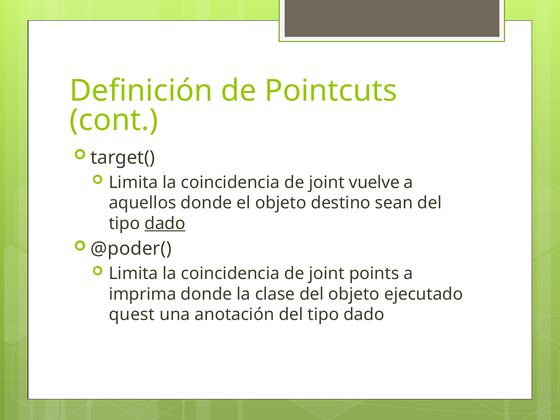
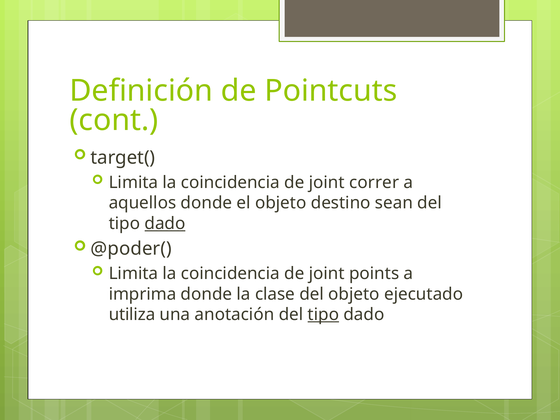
vuelve: vuelve -> correr (374, 182)
quest: quest -> utiliza (132, 315)
tipo underline: none -> present (323, 315)
